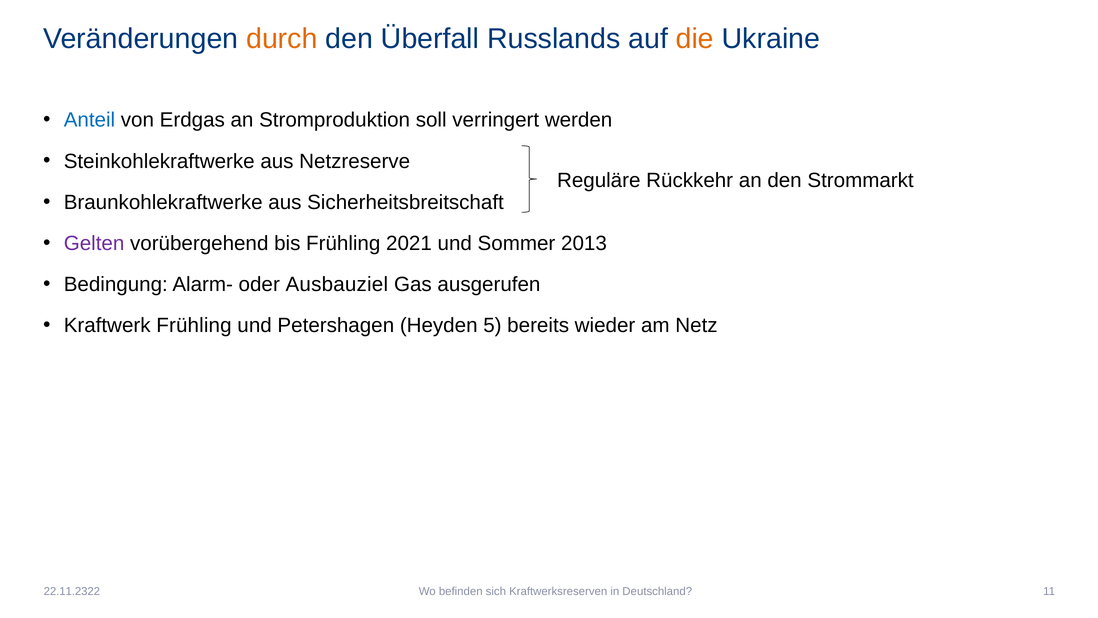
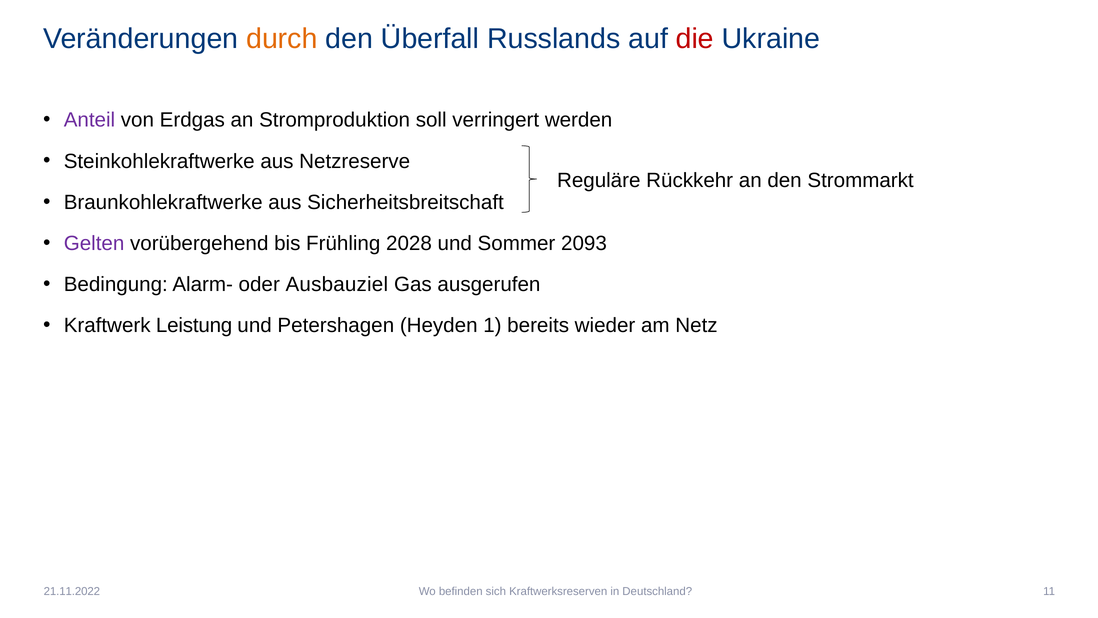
die colour: orange -> red (695, 39)
Anteil colour: blue -> purple (89, 120)
2021: 2021 -> 2028 (409, 243)
2013: 2013 -> 2093 (584, 243)
Kraftwerk Frühling: Frühling -> Leistung (194, 325)
5: 5 -> 1 (492, 325)
22.11.2322: 22.11.2322 -> 21.11.2022 (72, 591)
